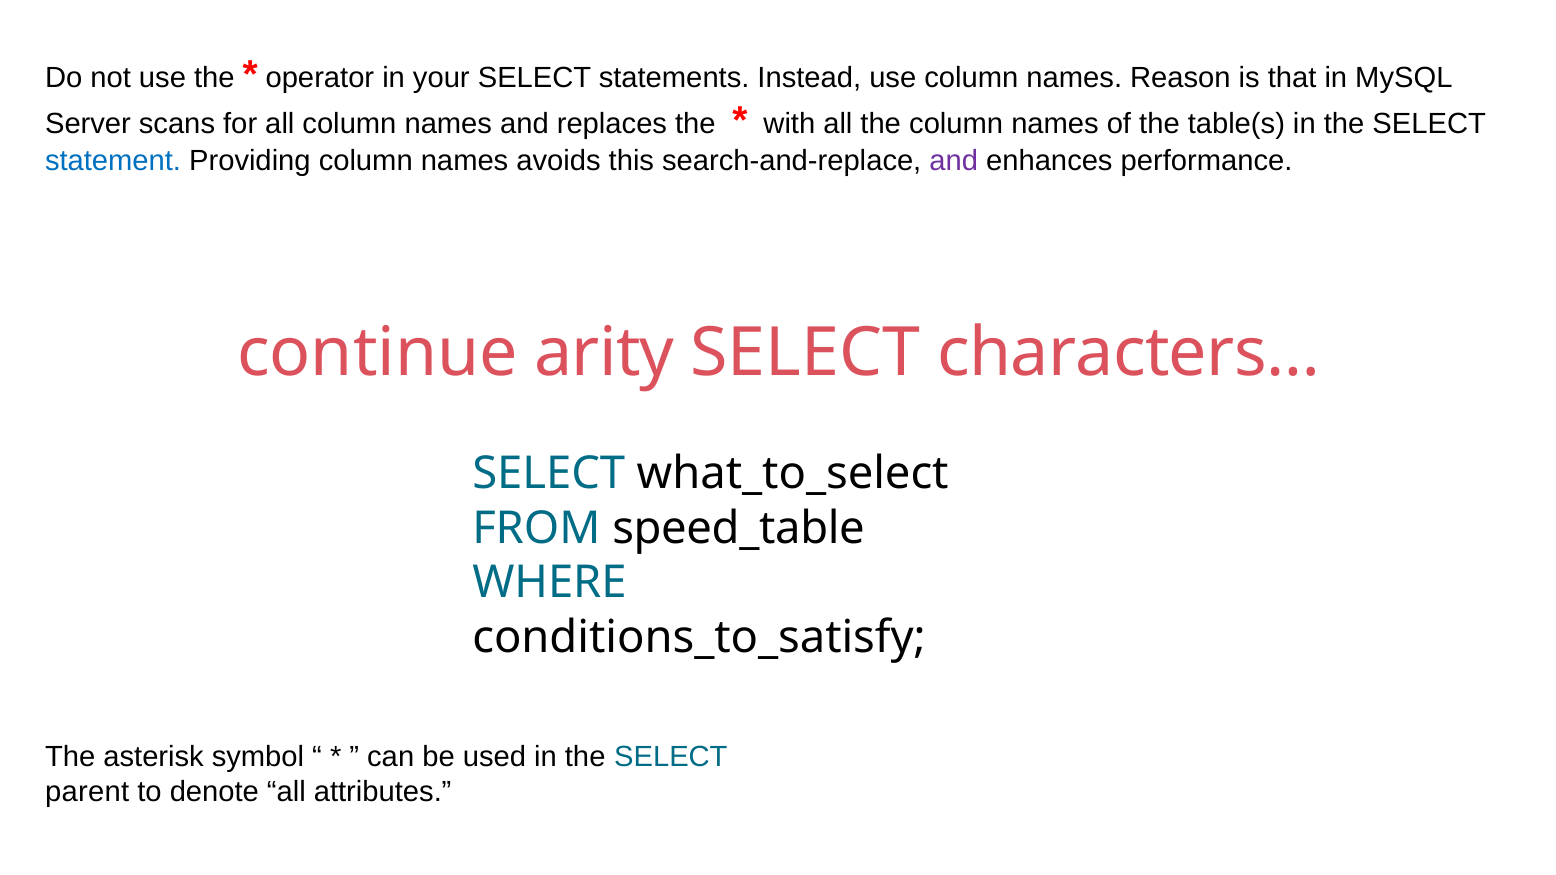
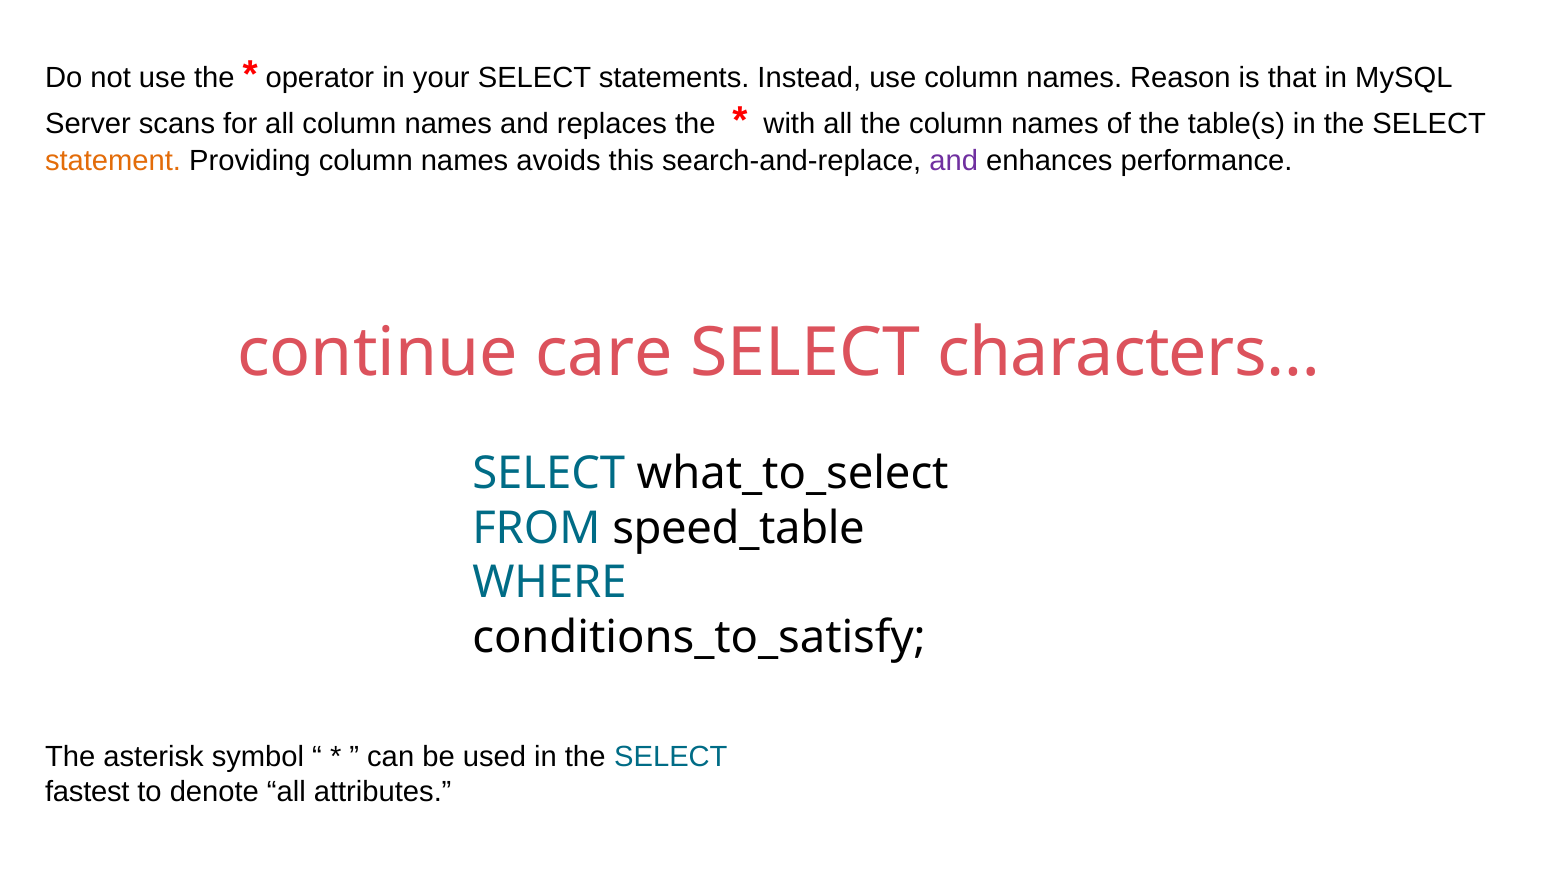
statement colour: blue -> orange (113, 161)
arity: arity -> care (604, 353)
parent: parent -> fastest (87, 792)
